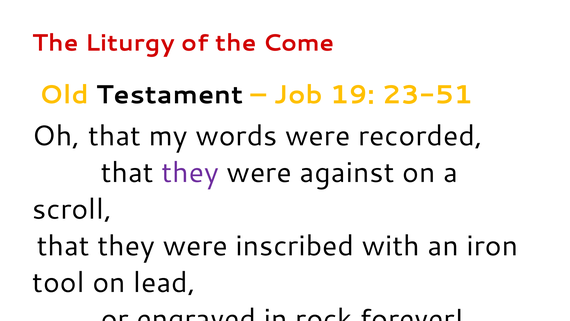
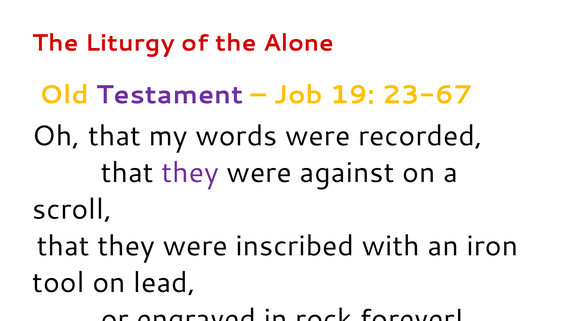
Come: Come -> Alone (298, 43)
Testament colour: black -> purple (170, 95)
23-51: 23-51 -> 23-67 (427, 95)
